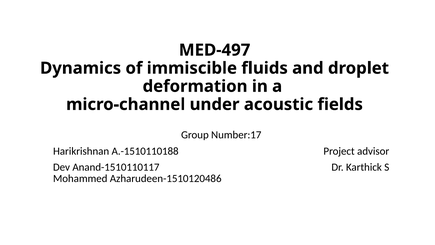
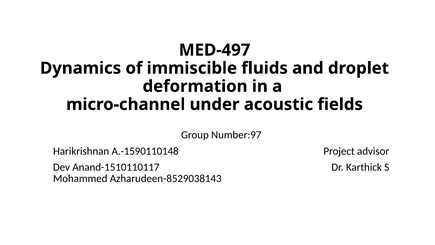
Number:17: Number:17 -> Number:97 (236, 135)
A.-1510110188: A.-1510110188 -> A.-1590110148 (145, 151)
Azharudeen-1510120486: Azharudeen-1510120486 -> Azharudeen-8529038143 (166, 178)
